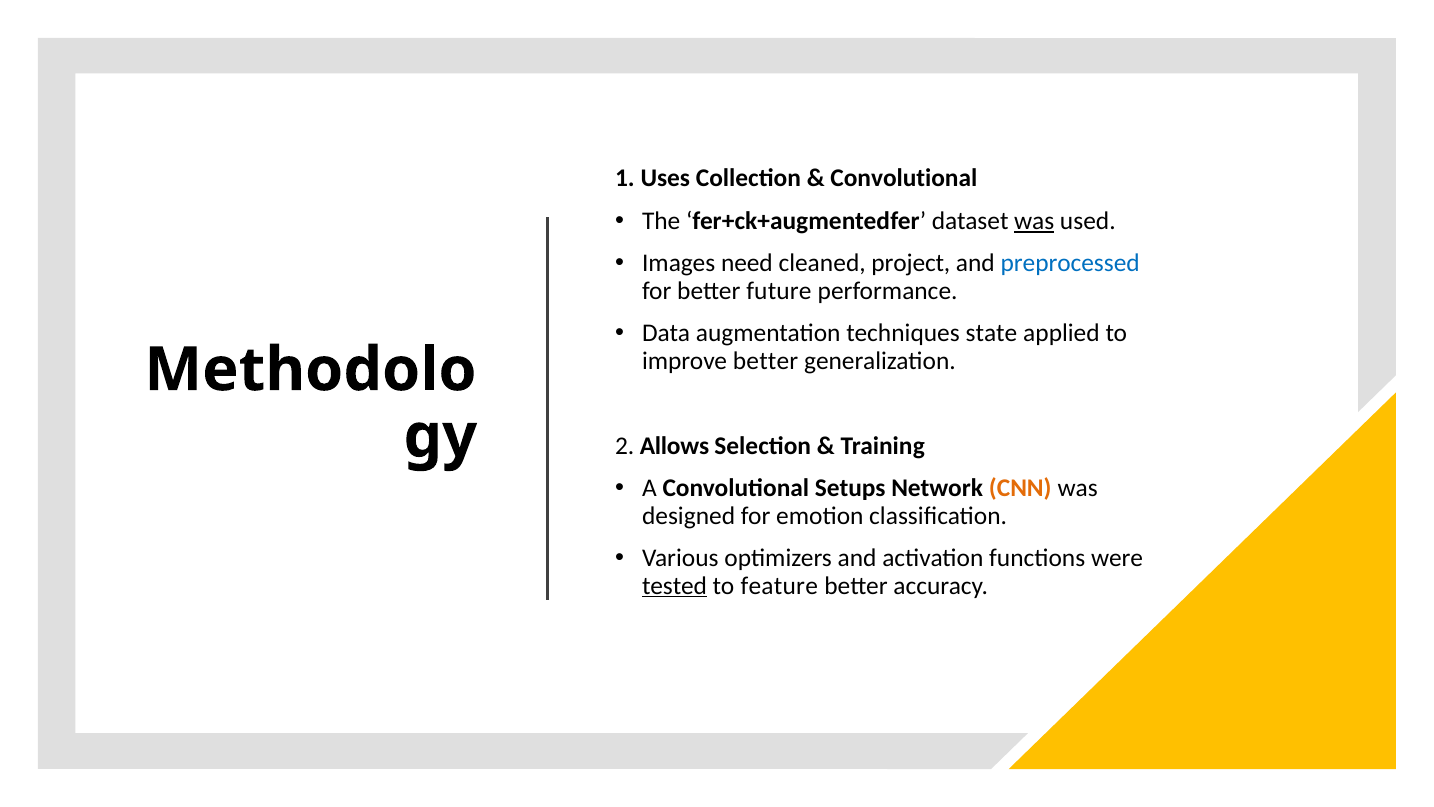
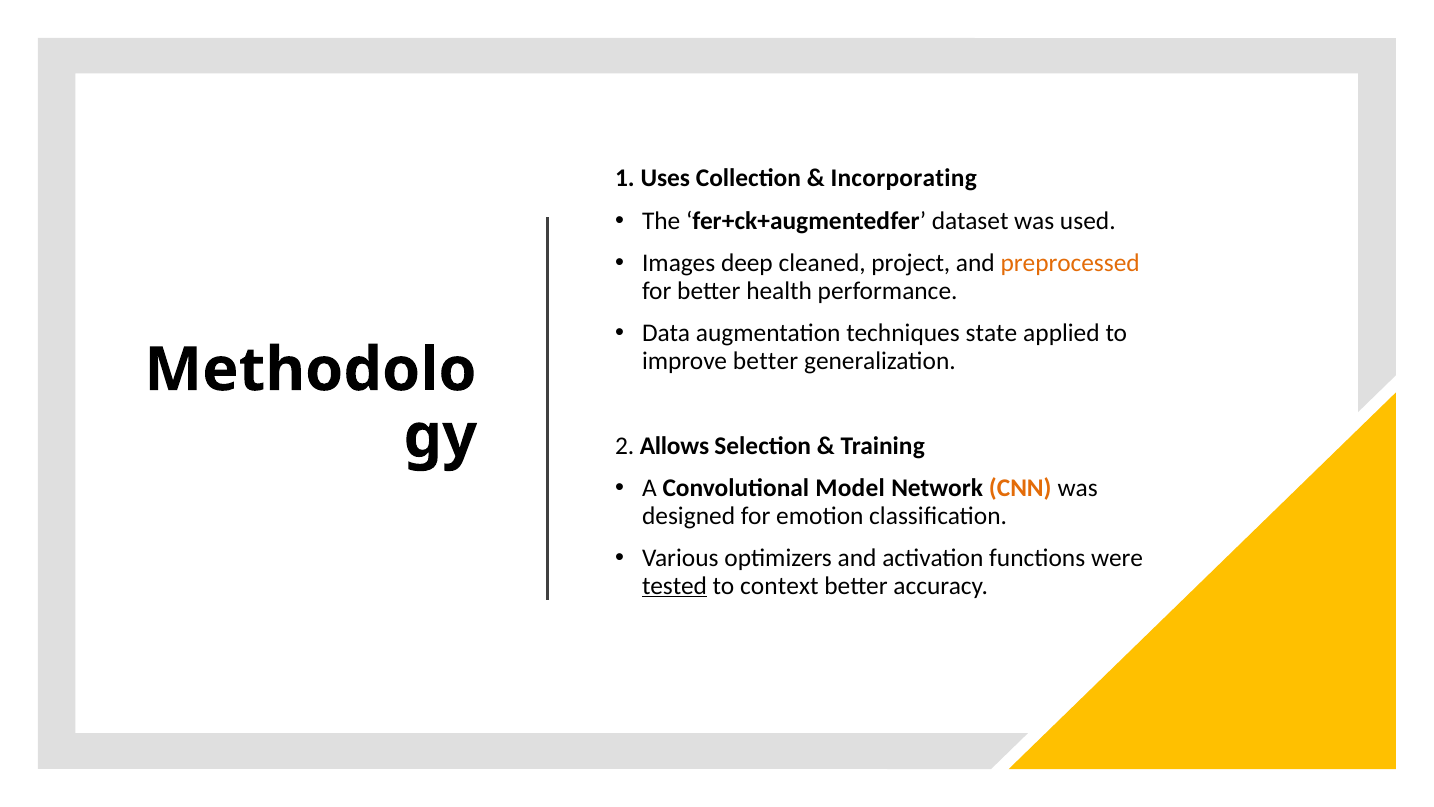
Convolutional: Convolutional -> Incorporating (904, 179)
was underline: present -> none (1034, 221)
need: need -> deep (747, 263)
preprocessed colour: blue -> orange (1070, 263)
future: future -> health (779, 291)
Setups: Setups -> Model (850, 488)
feature: feature -> context (779, 585)
